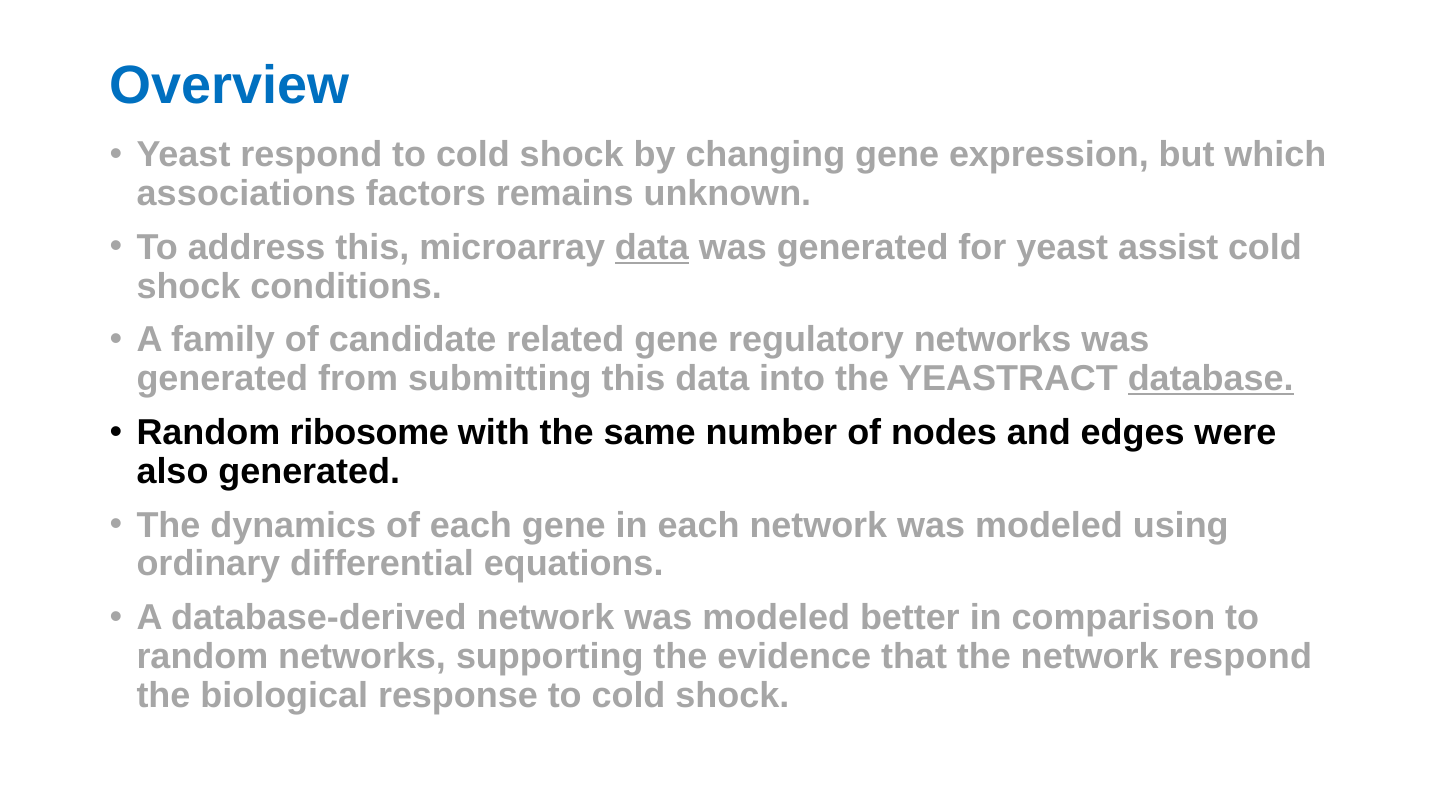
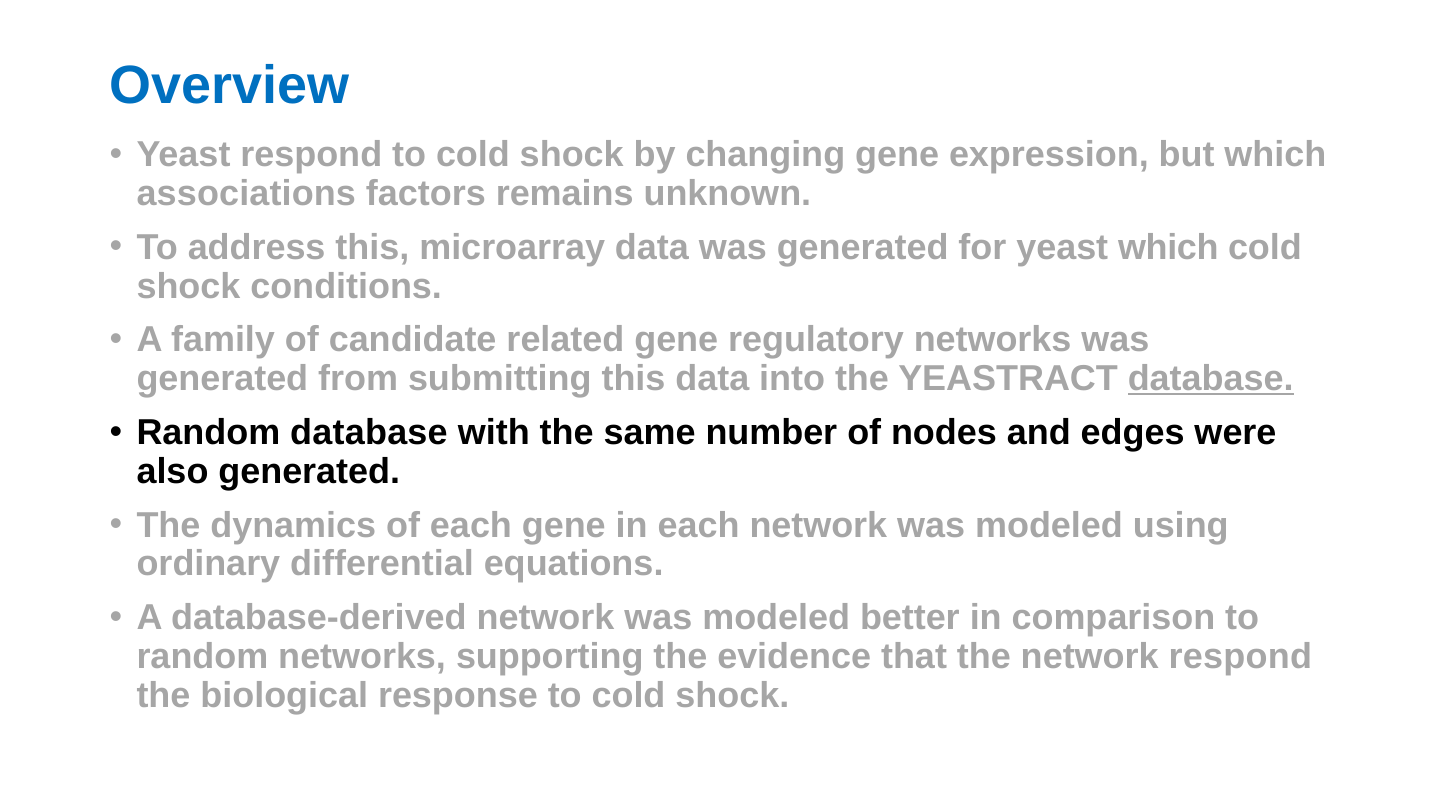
data underline: present -> none (652, 247)
yeast assist: assist -> which (1168, 247)
Random ribosome: ribosome -> database (369, 433)
